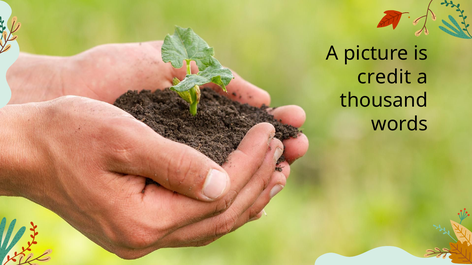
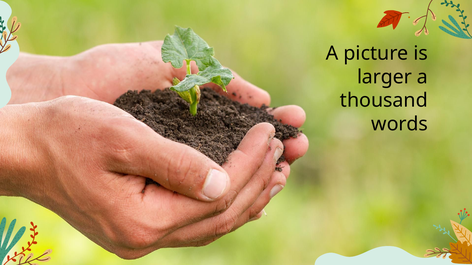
credit: credit -> larger (384, 77)
